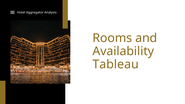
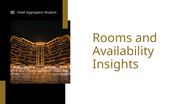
Tableau: Tableau -> Insights (116, 64)
